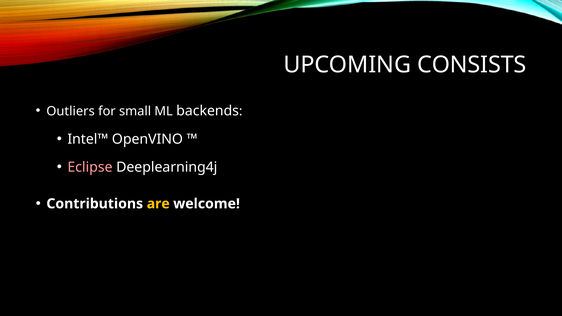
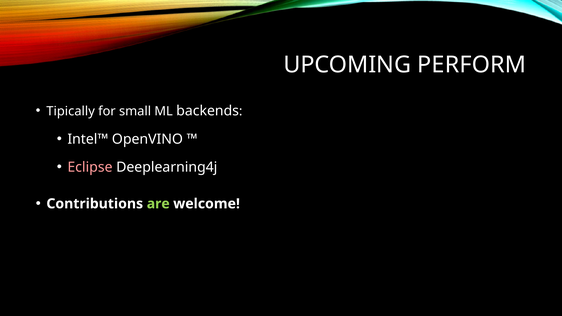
CONSISTS: CONSISTS -> PERFORM (472, 65)
Outliers: Outliers -> Tipically (71, 111)
are colour: yellow -> light green (158, 204)
